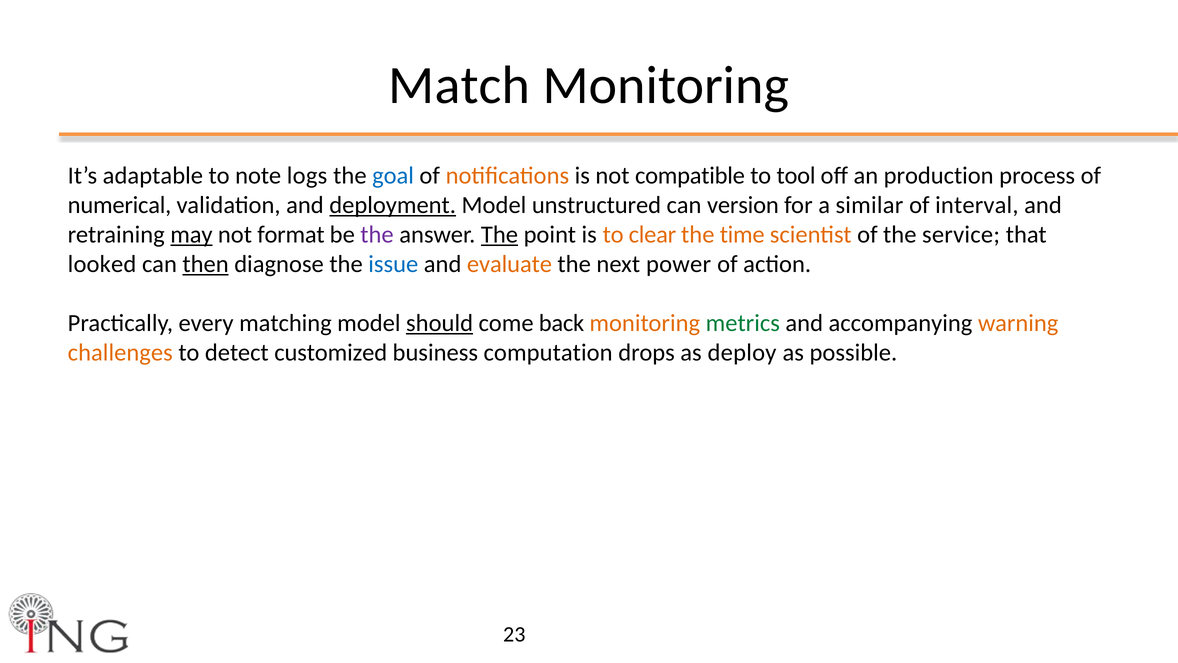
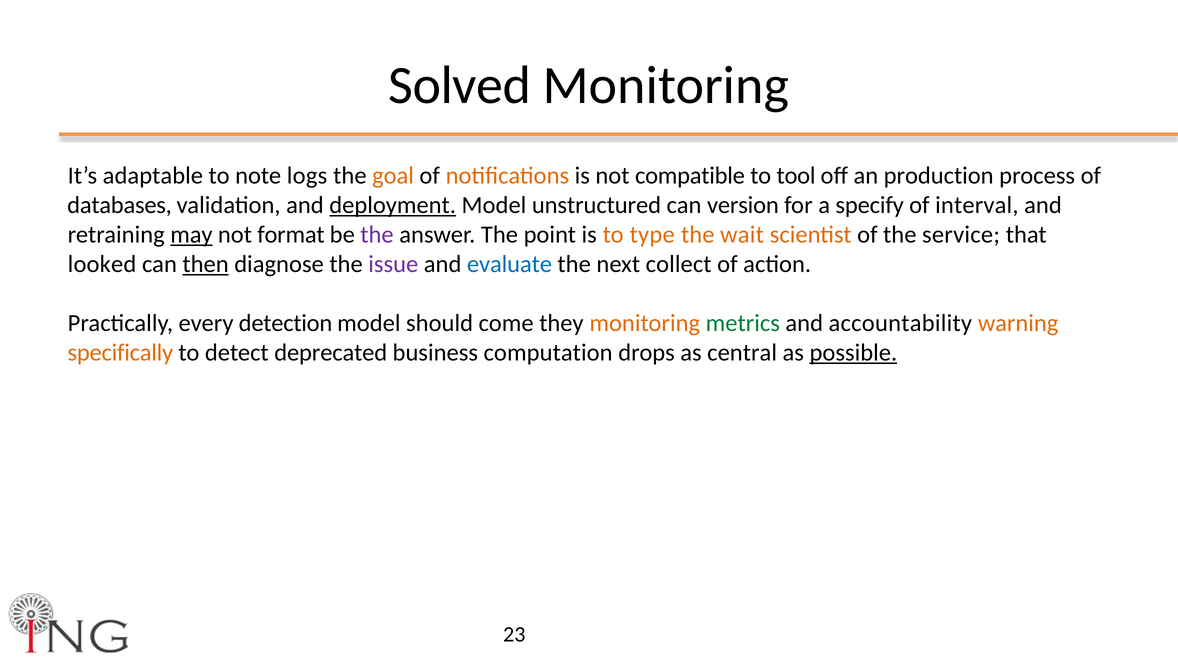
Match: Match -> Solved (460, 86)
goal colour: blue -> orange (393, 175)
numerical: numerical -> databases (120, 205)
similar: similar -> specify (870, 205)
The underline: present -> none (499, 234)
clear: clear -> type (652, 234)
time: time -> wait (742, 234)
issue colour: blue -> purple (393, 264)
evaluate colour: orange -> blue (509, 264)
power: power -> collect (679, 264)
matching: matching -> detection (286, 323)
should underline: present -> none (440, 323)
back: back -> they (561, 323)
accompanying: accompanying -> accountability (900, 323)
challenges: challenges -> specifically (120, 352)
customized: customized -> deprecated (331, 352)
deploy: deploy -> central (742, 352)
possible underline: none -> present (853, 352)
